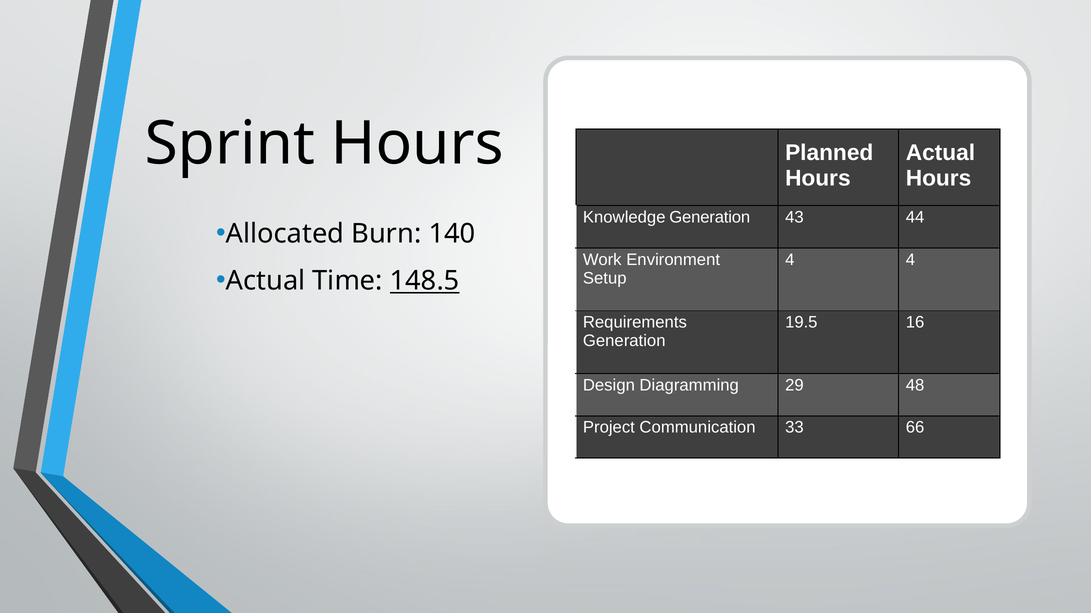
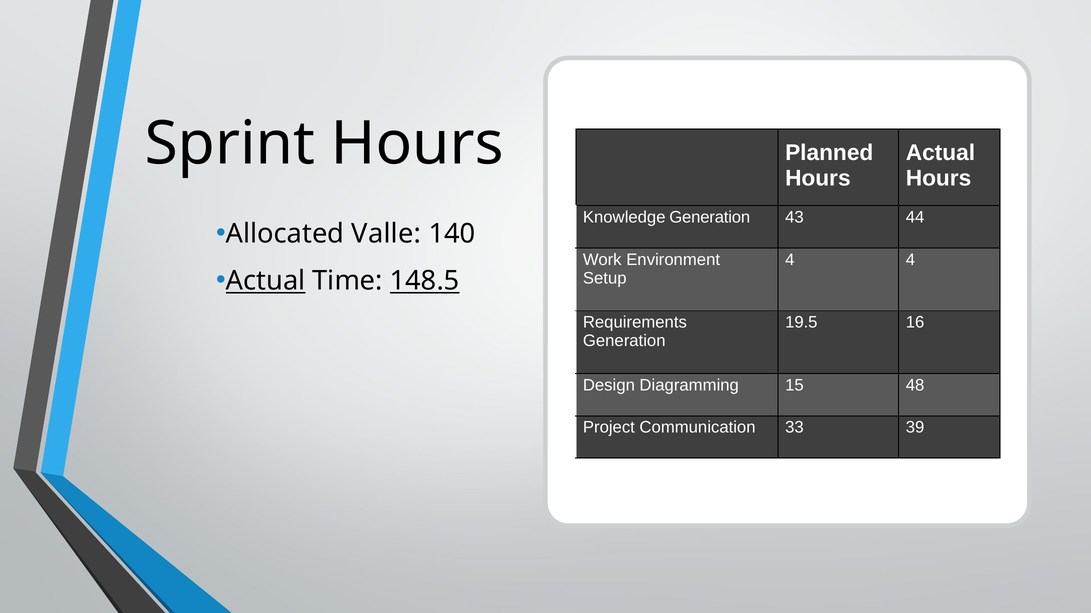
Burn: Burn -> Valle (386, 234)
Actual underline: none -> present (266, 281)
29: 29 -> 15 (794, 386)
66: 66 -> 39 (915, 428)
